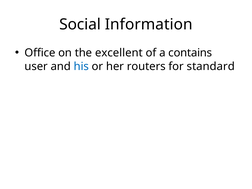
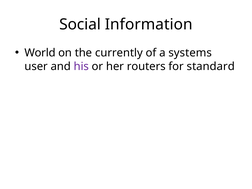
Office: Office -> World (40, 53)
excellent: excellent -> currently (119, 53)
contains: contains -> systems (190, 53)
his colour: blue -> purple (81, 66)
